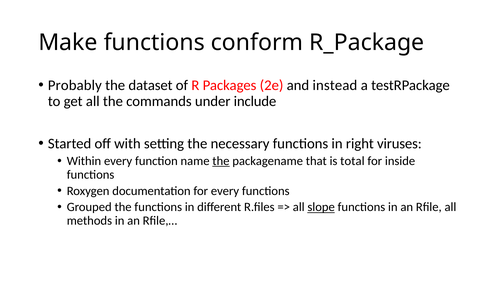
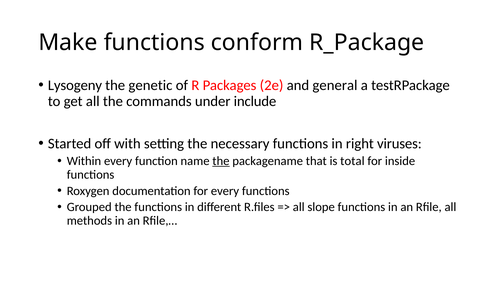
Probably: Probably -> Lysogeny (75, 85)
dataset: dataset -> genetic (150, 85)
instead: instead -> general (335, 85)
slope underline: present -> none (321, 207)
